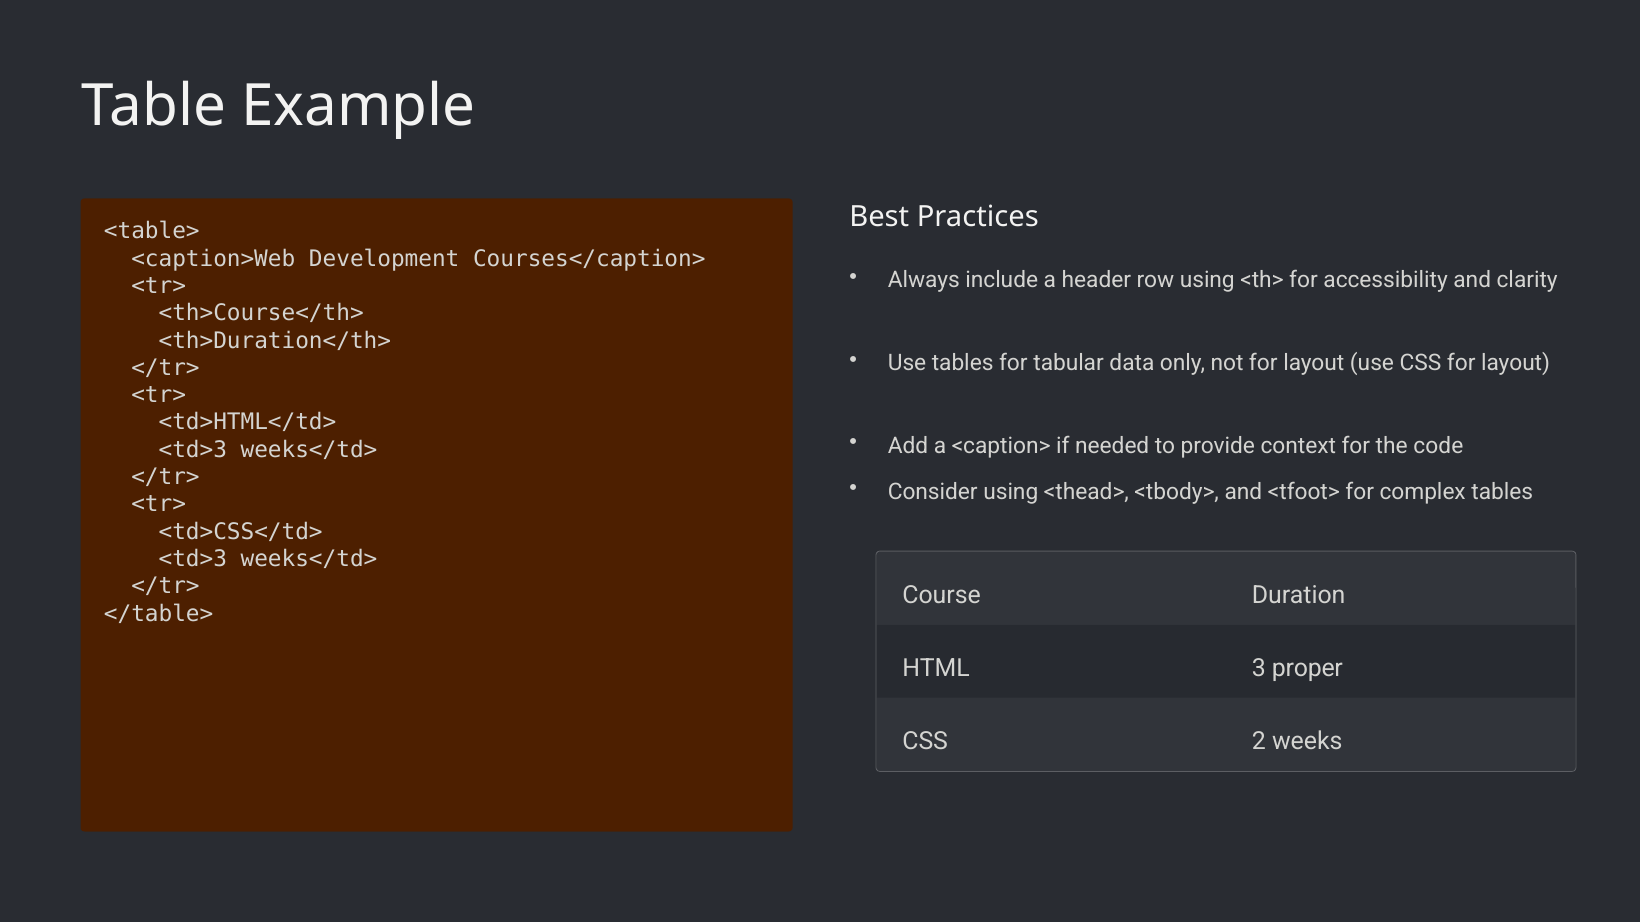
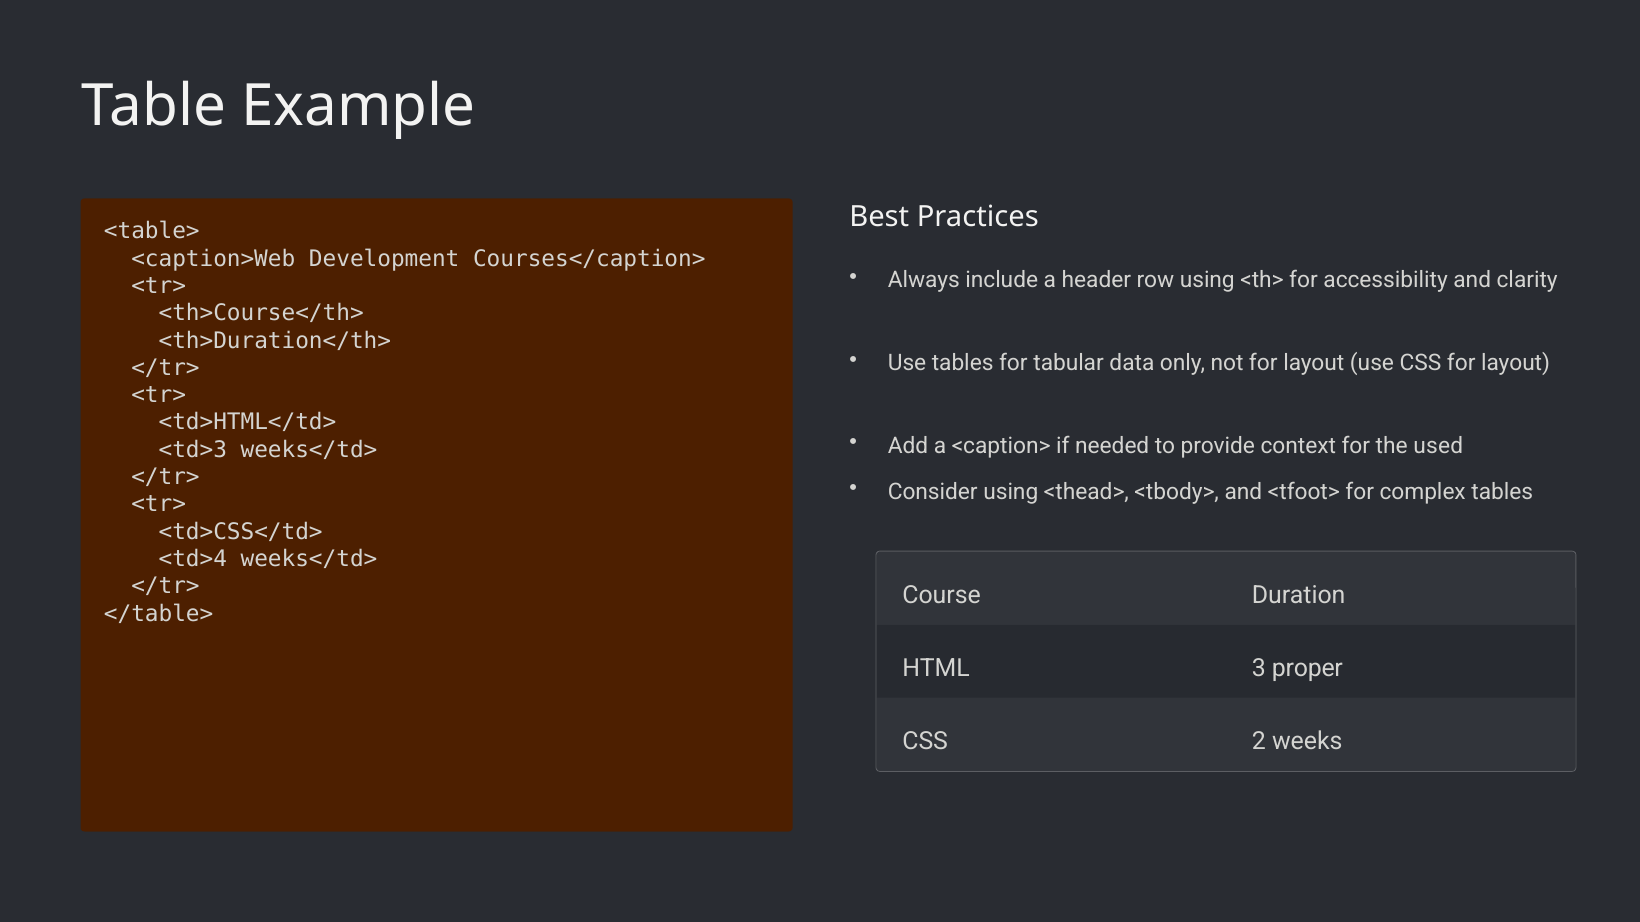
code: code -> used (1438, 446)
<td>3: <td>3 -> <td>4 (193, 559)
